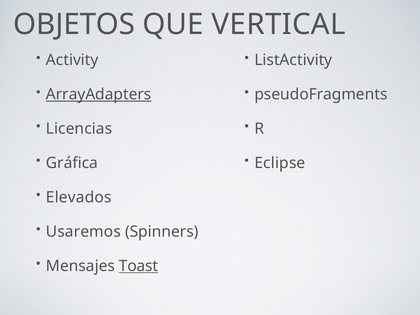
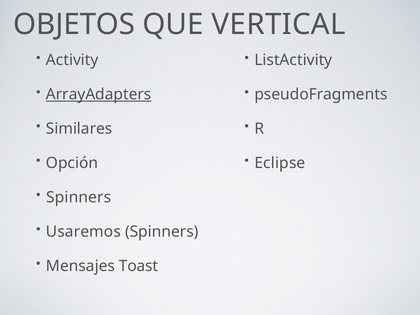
Licencias: Licencias -> Similares (79, 129)
Gráfica: Gráfica -> Opción (72, 163)
Elevados: Elevados -> Spinners (79, 197)
Toast underline: present -> none (139, 266)
